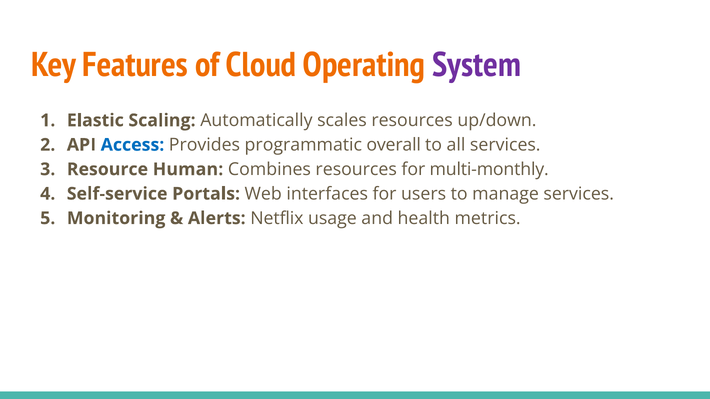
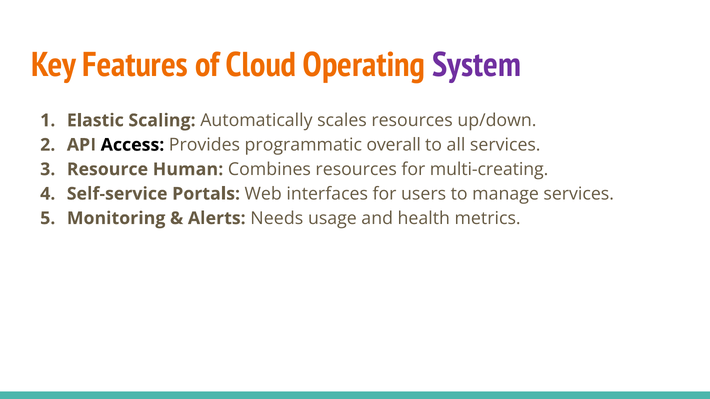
Access colour: blue -> black (133, 145)
multi-monthly: multi-monthly -> multi-creating (489, 169)
Netflix: Netflix -> Needs (277, 218)
